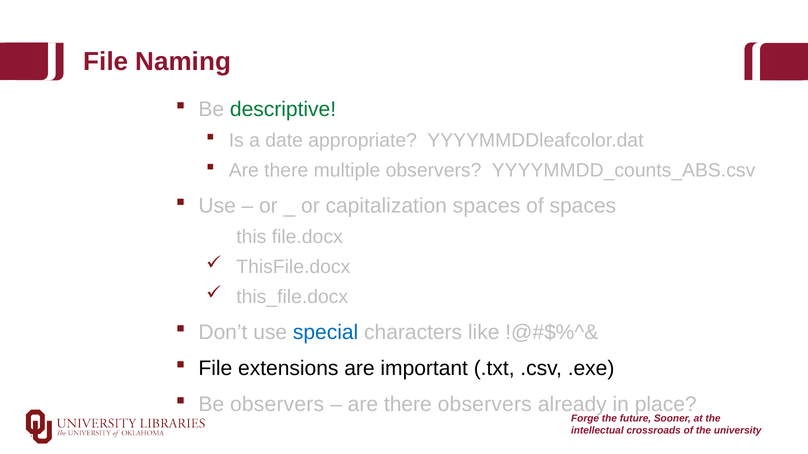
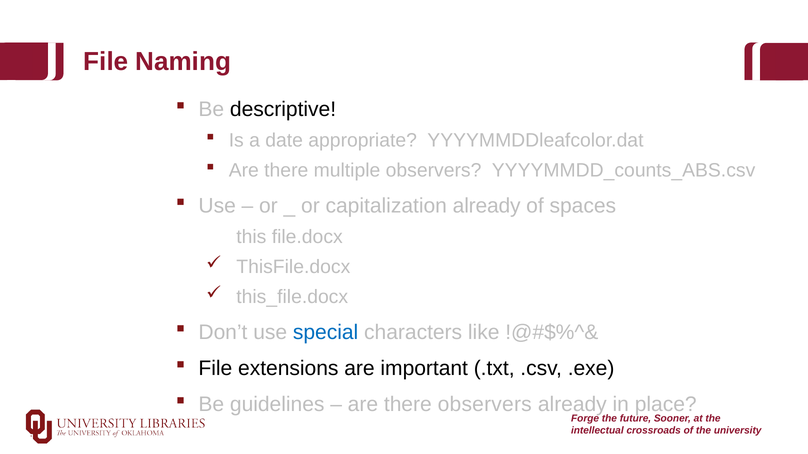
descriptive colour: green -> black (283, 109)
capitalization spaces: spaces -> already (487, 206)
Be observers: observers -> guidelines (277, 405)
